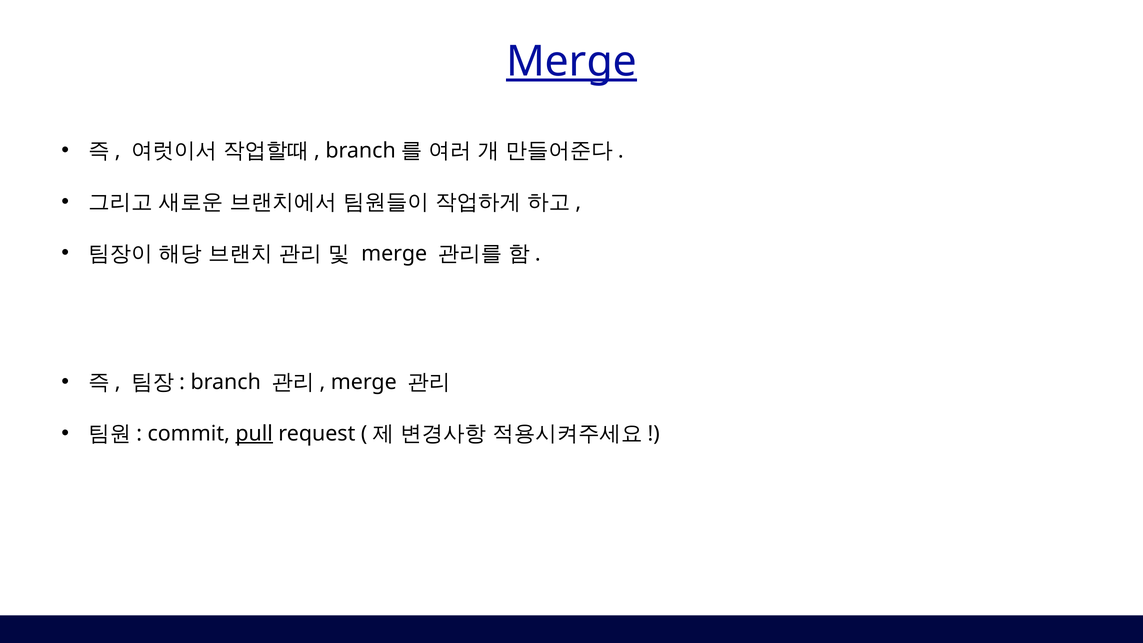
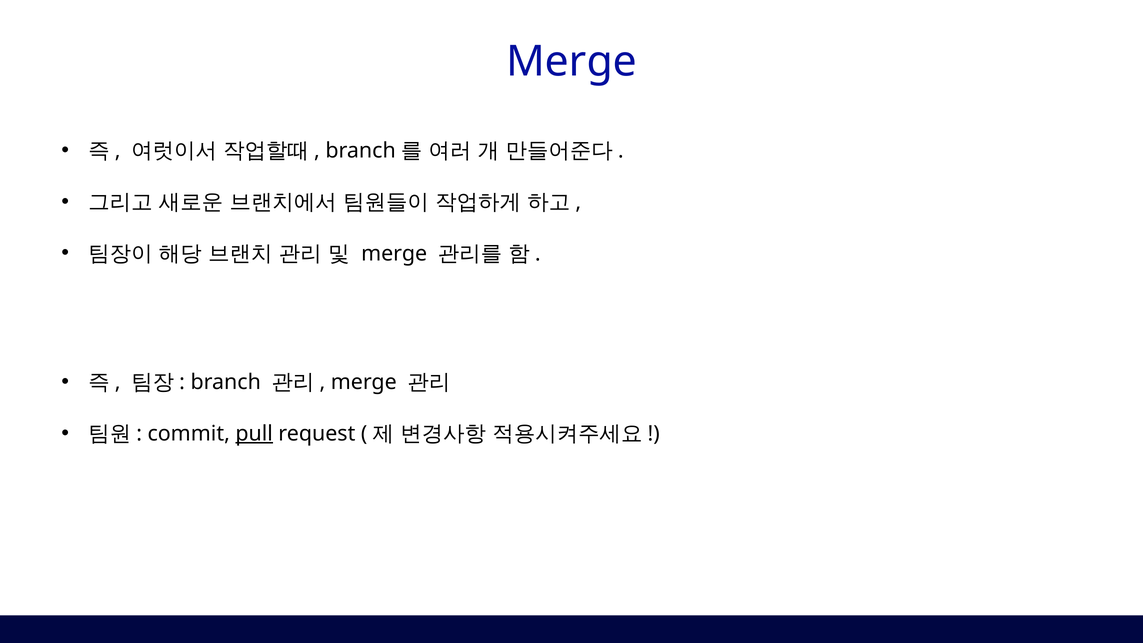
Merge underline: present -> none (572, 62)
